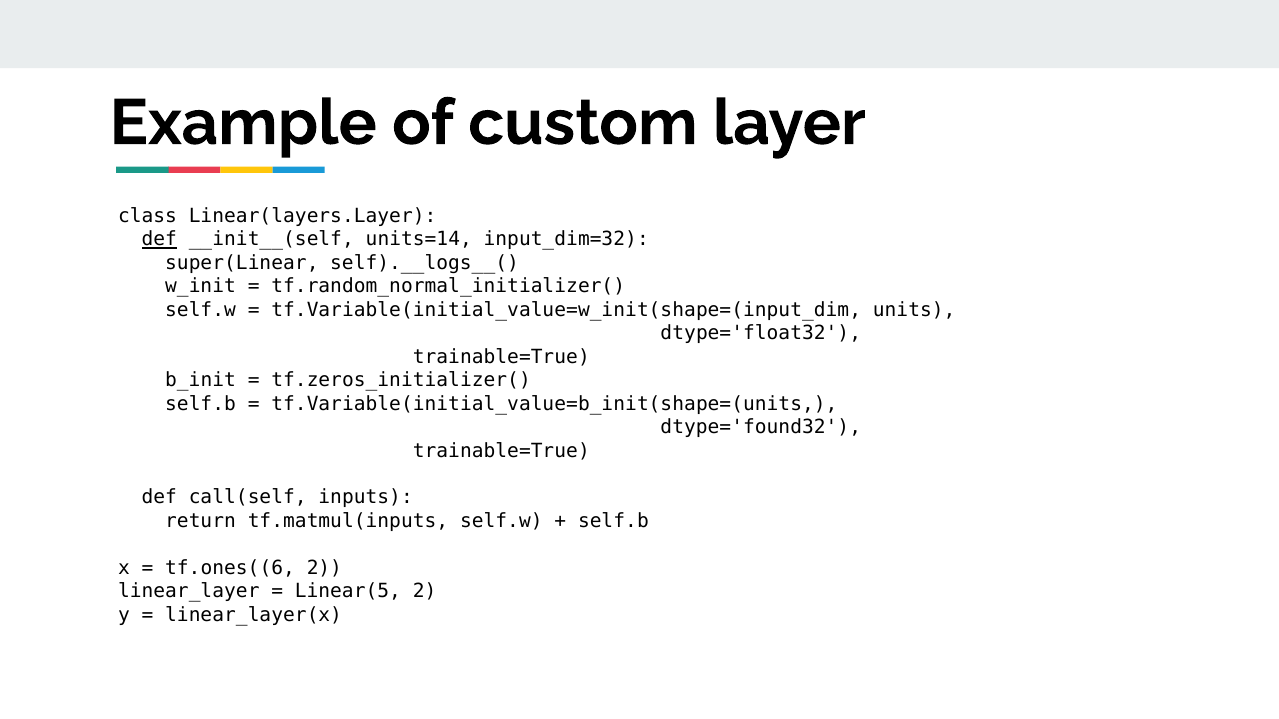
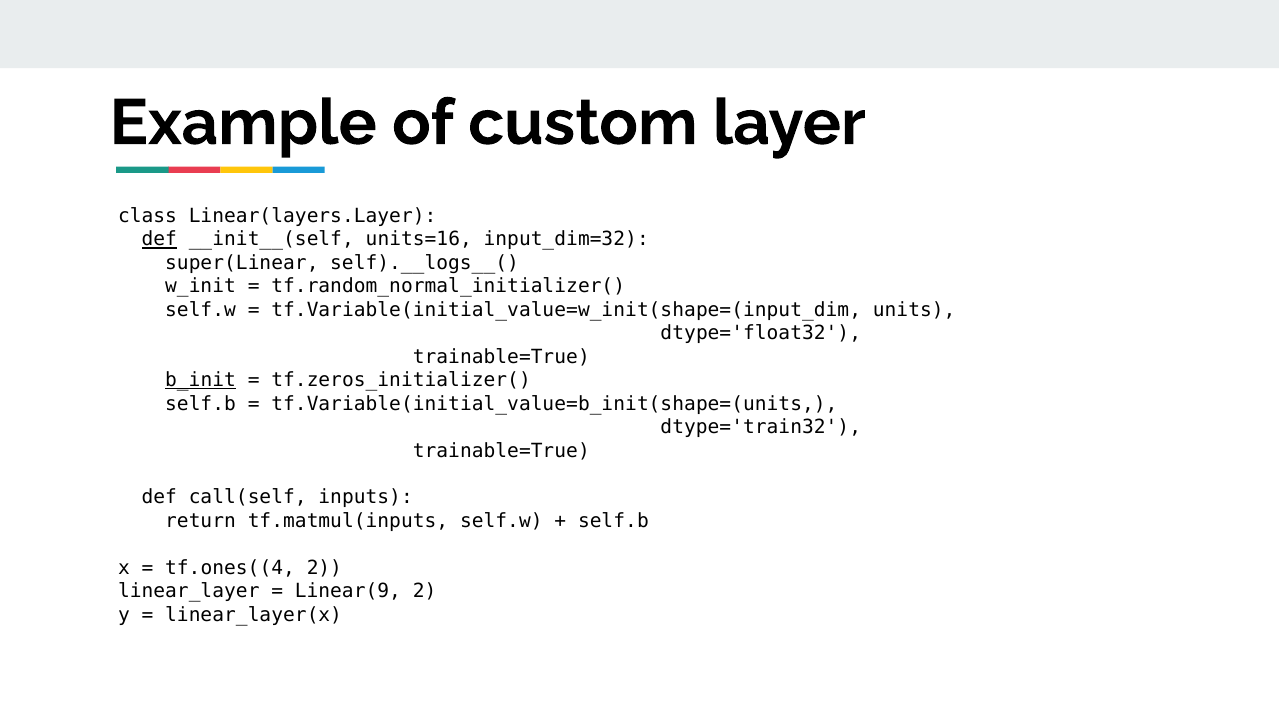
units=14: units=14 -> units=16 (419, 240)
b_init underline: none -> present (201, 380)
dtype='found32: dtype='found32 -> dtype='train32 (761, 427)
tf.ones((6: tf.ones((6 -> tf.ones((4 (230, 568)
Linear(5: Linear(5 -> Linear(9 (348, 592)
